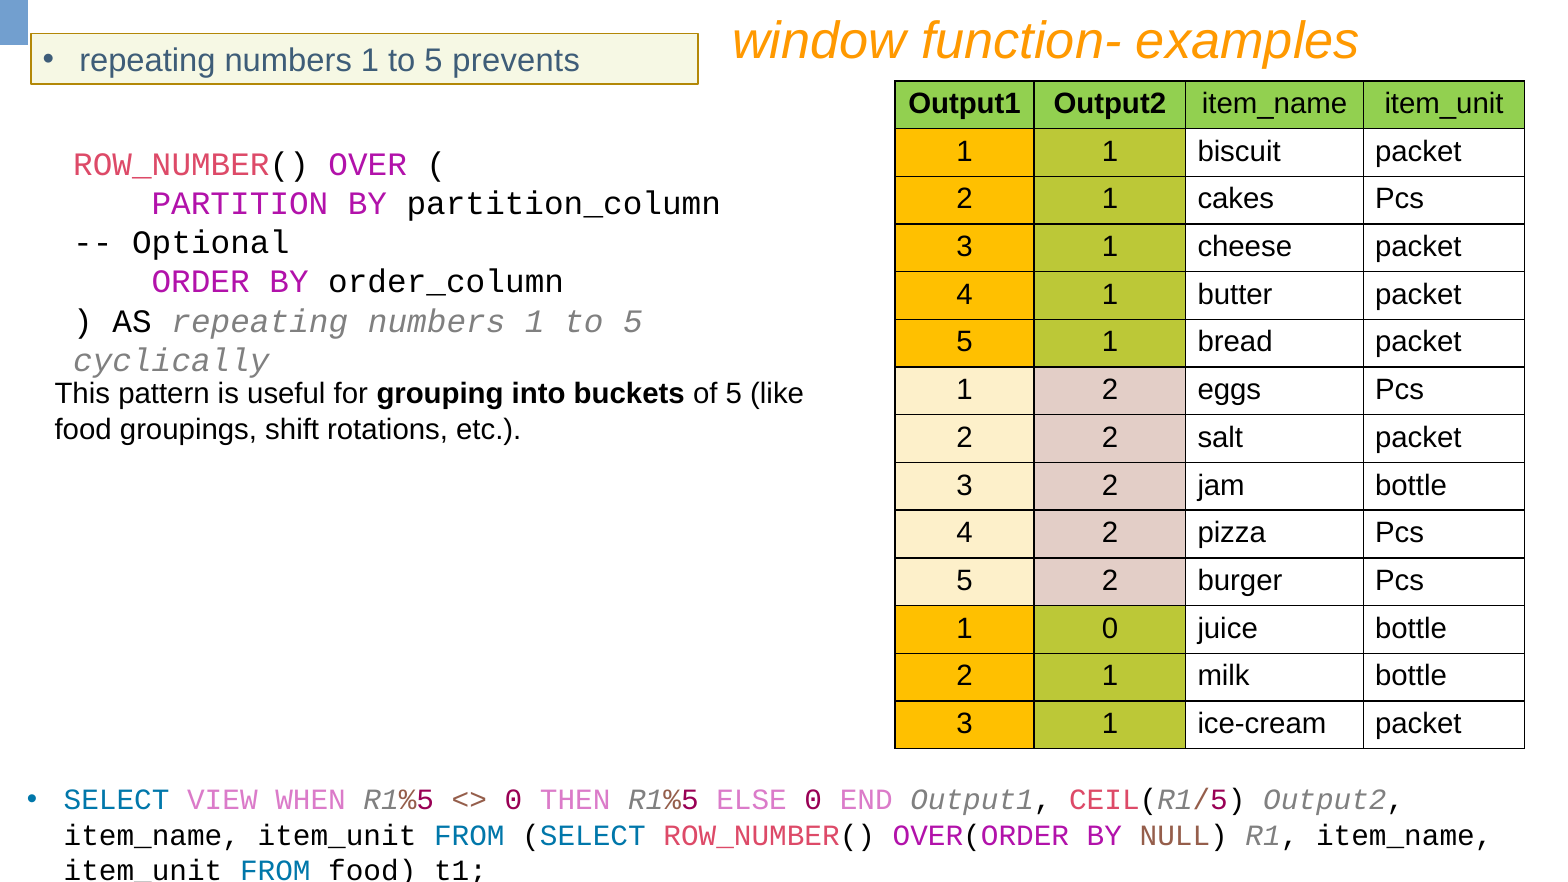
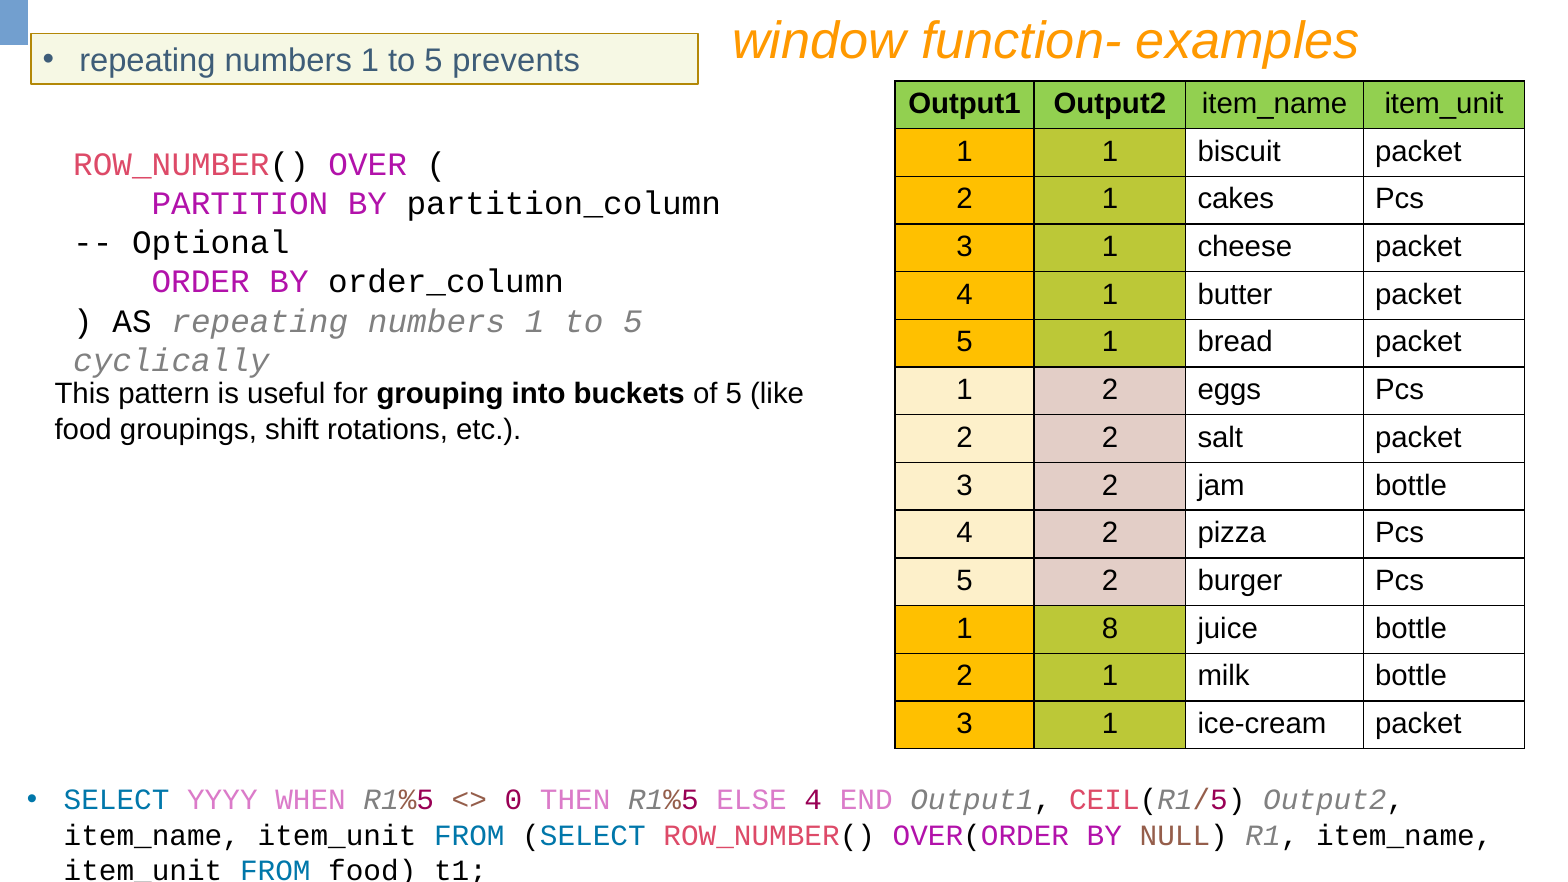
1 0: 0 -> 8 (1110, 628)
VIEW: VIEW -> YYYY (222, 800)
ELSE 0: 0 -> 4 (813, 800)
